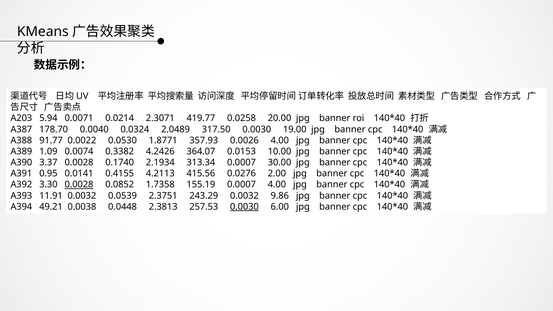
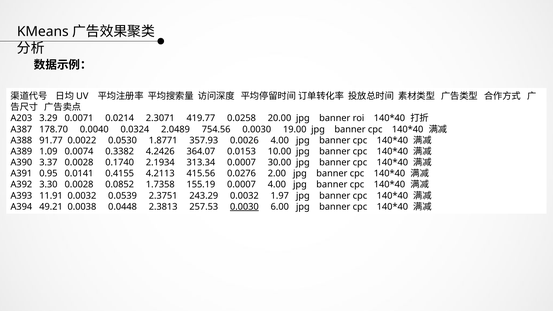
5.94: 5.94 -> 3.29 (48, 118)
317.50: 317.50 -> 754.56 (216, 129)
0.0028 underline: present -> none (79, 185)
9.86: 9.86 -> 1.97 (280, 196)
